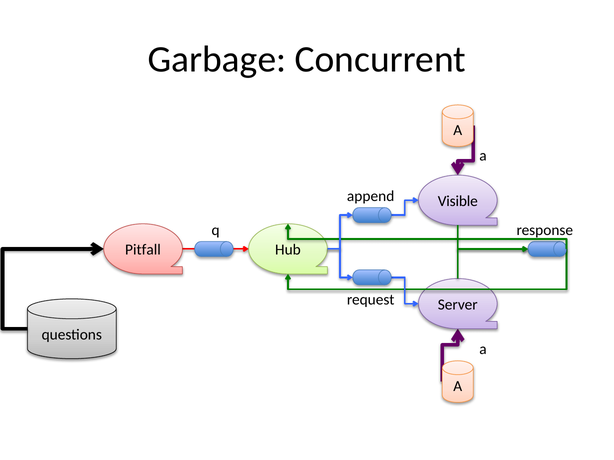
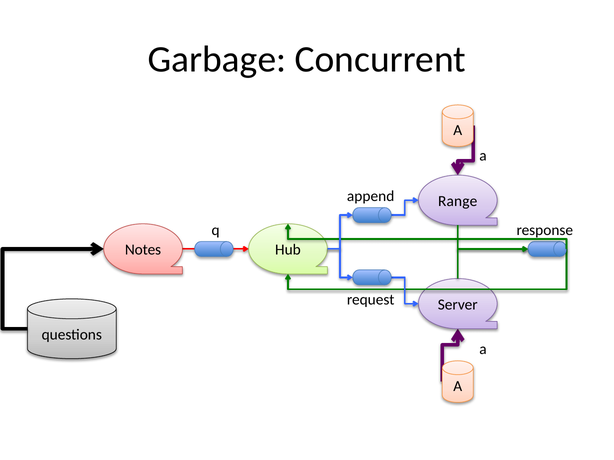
Visible: Visible -> Range (458, 201)
Pitfall: Pitfall -> Notes (143, 250)
